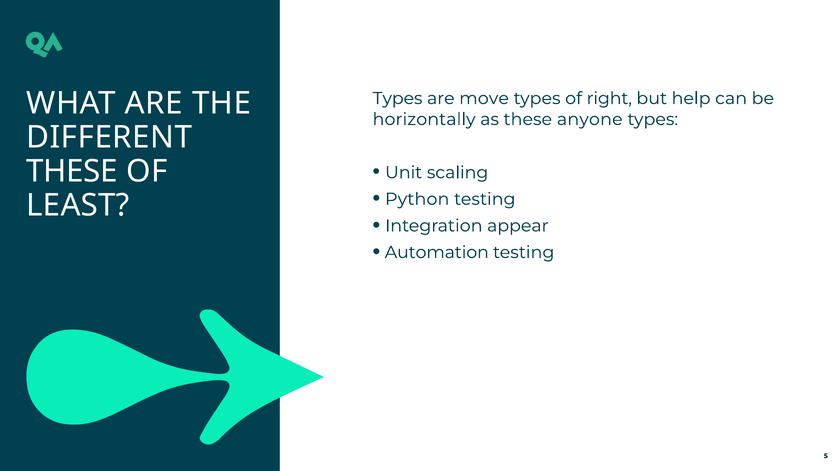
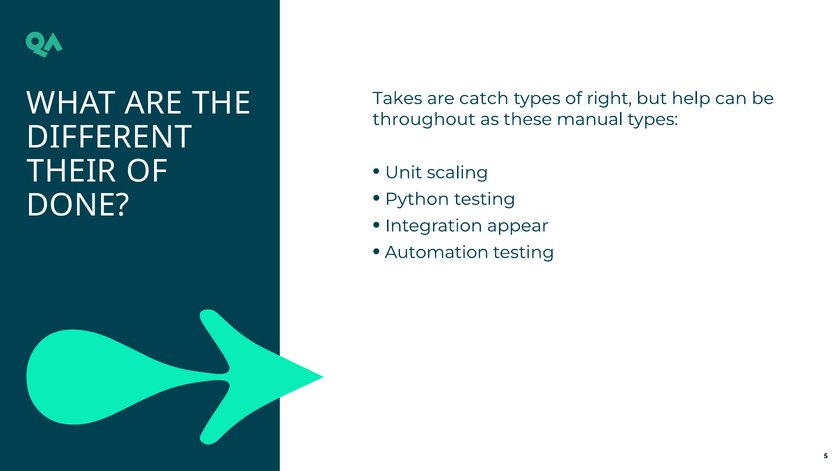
Types: Types -> Takes (397, 98)
move: move -> catch (484, 98)
horizontally: horizontally -> throughout (424, 119)
anyone: anyone -> manual (590, 119)
THESE: THESE -> THEIR (72, 171)
LEAST: LEAST -> DONE (78, 205)
